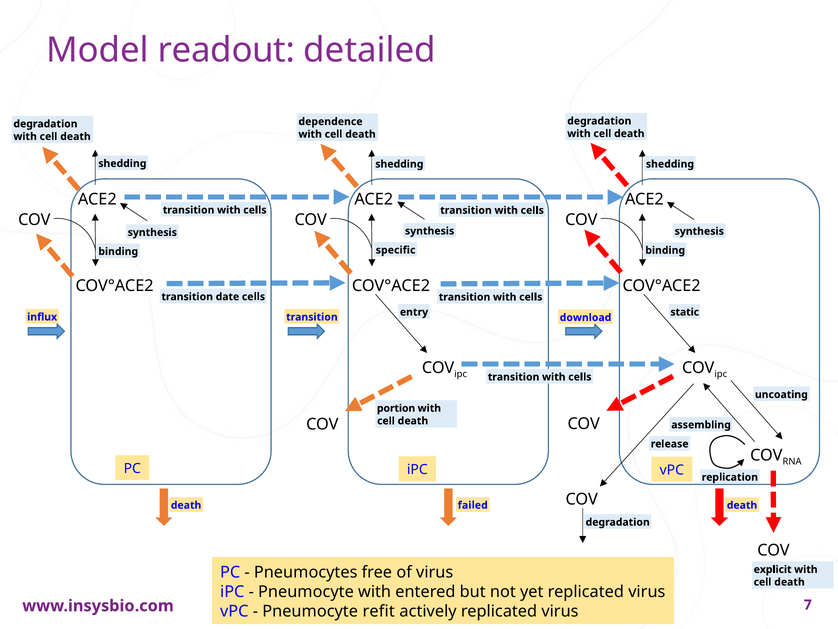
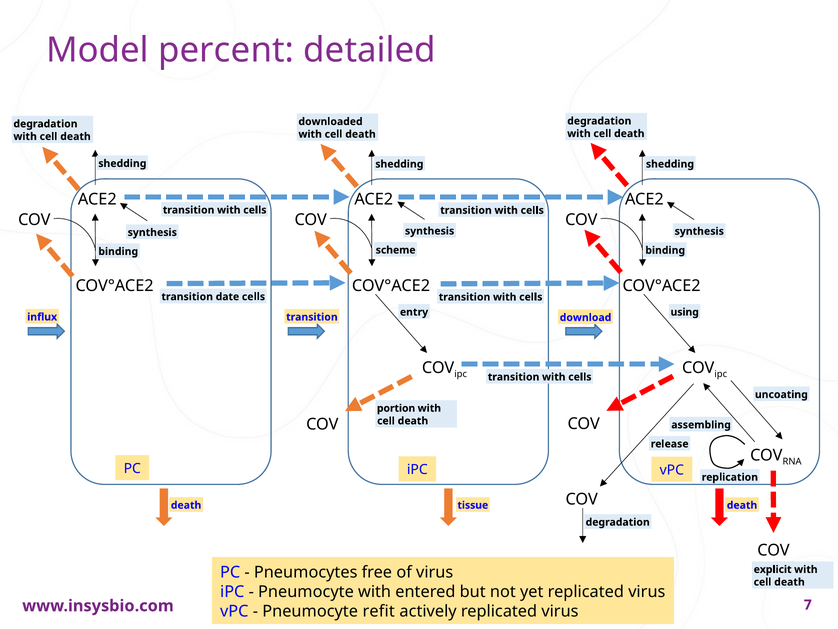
readout: readout -> percent (226, 50)
dependence: dependence -> downloaded (331, 122)
specific: specific -> scheme (396, 250)
static: static -> using (685, 312)
failed: failed -> tissue (473, 505)
